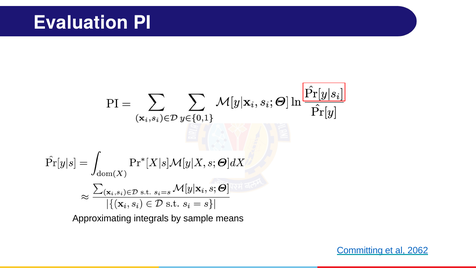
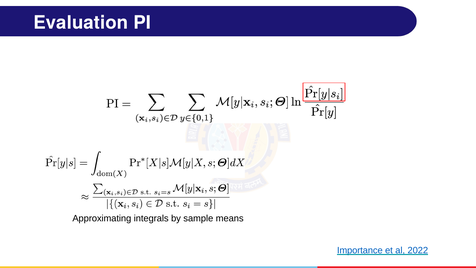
Committing: Committing -> Importance (360, 250)
2062: 2062 -> 2022 (418, 250)
